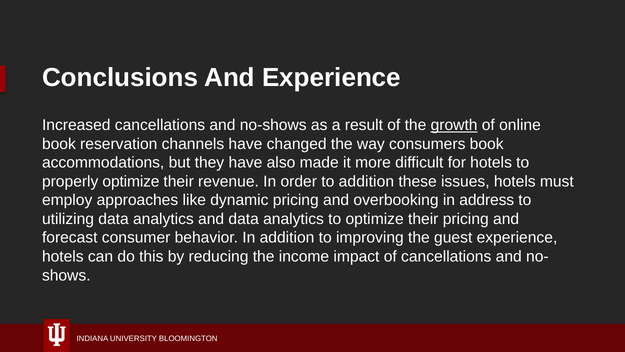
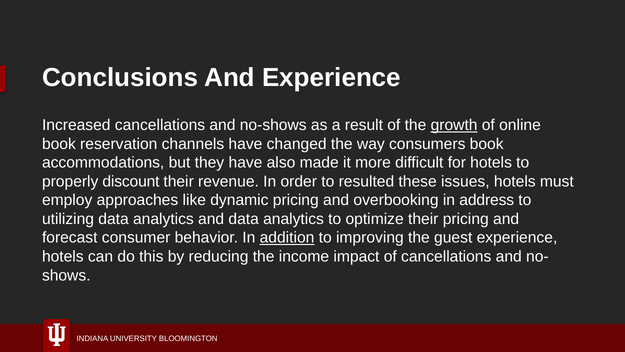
properly optimize: optimize -> discount (131, 181)
to addition: addition -> resulted (366, 181)
addition underline: none -> present (287, 238)
